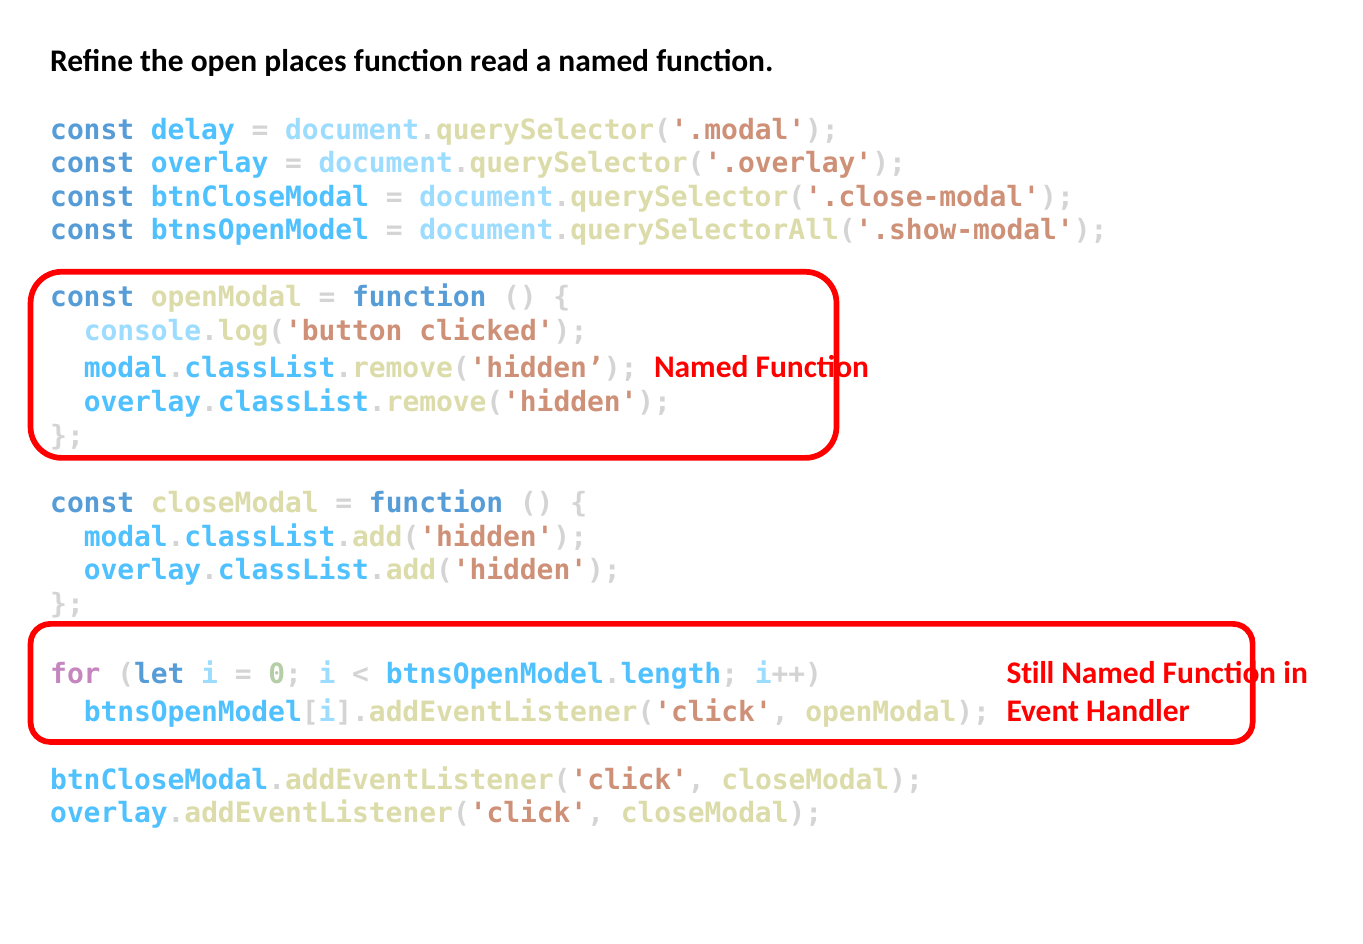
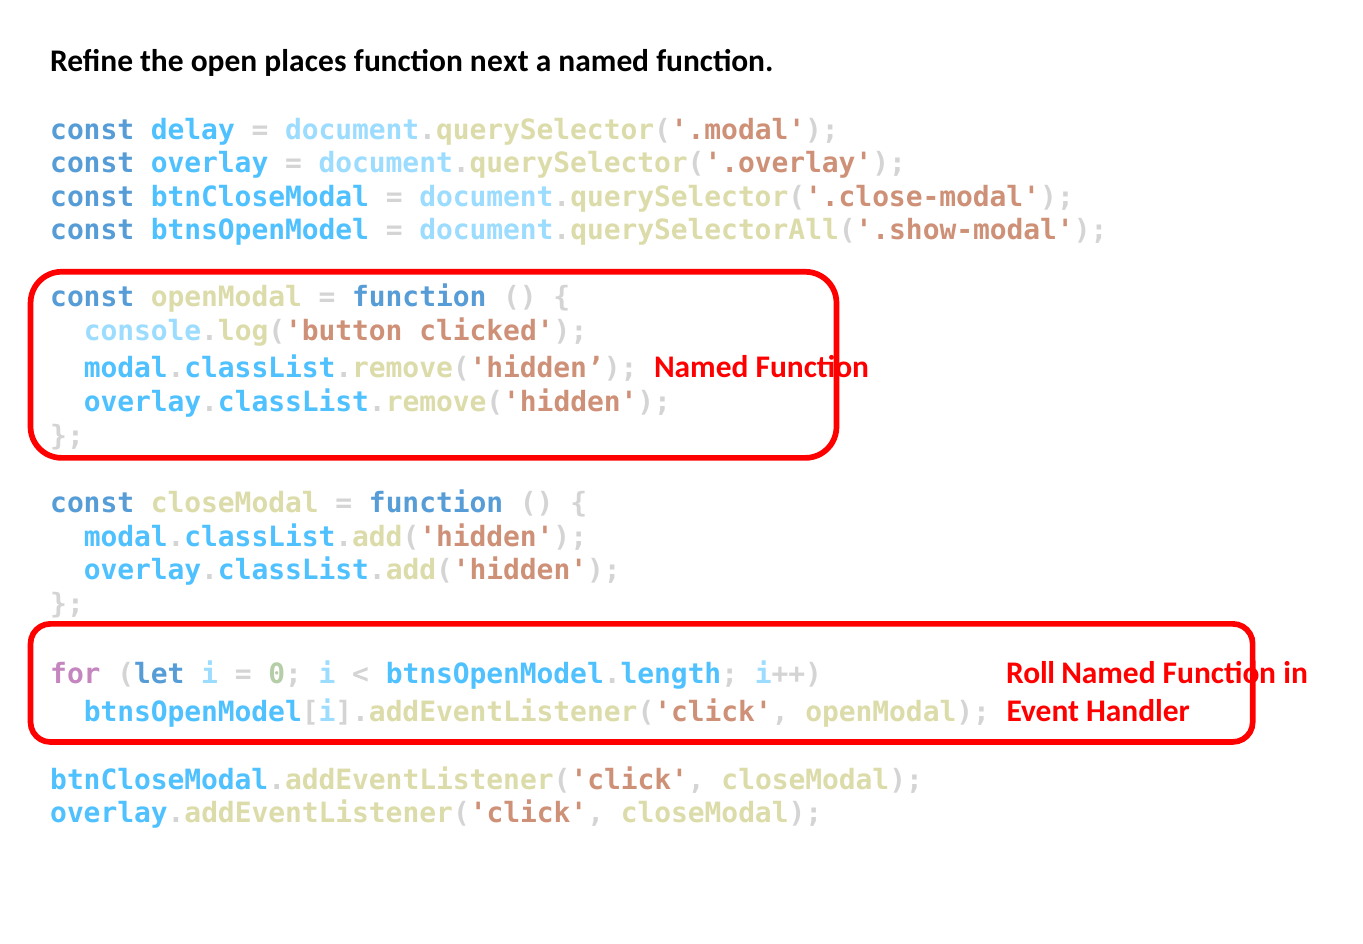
read: read -> next (499, 61)
Still: Still -> Roll (1031, 673)
